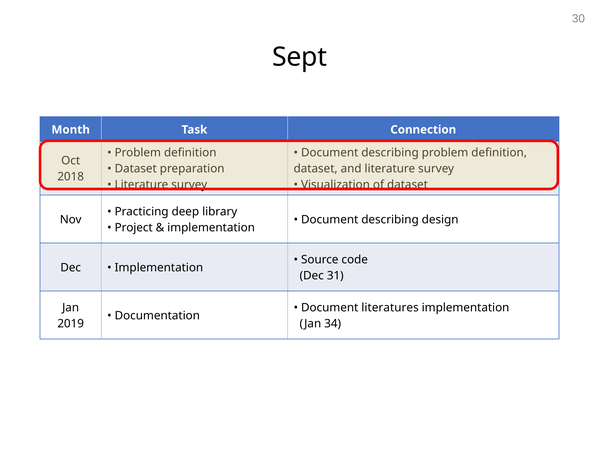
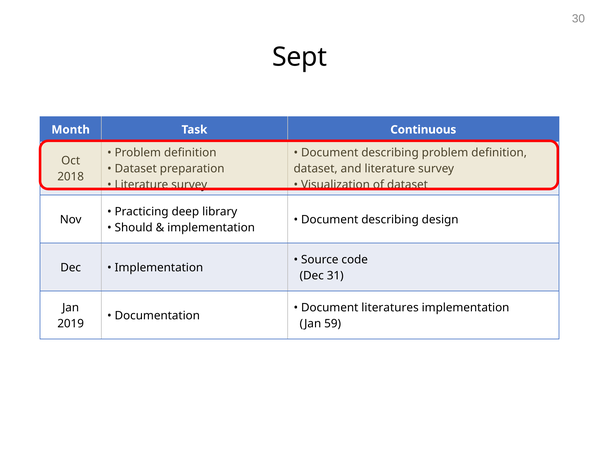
Connection: Connection -> Continuous (423, 129)
Project: Project -> Should (134, 227)
34: 34 -> 59 (333, 323)
